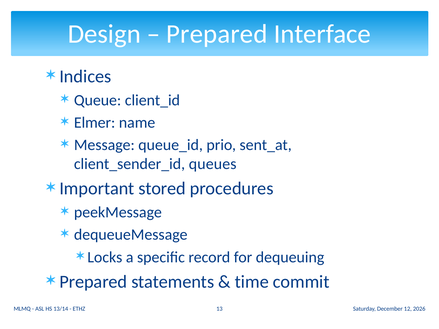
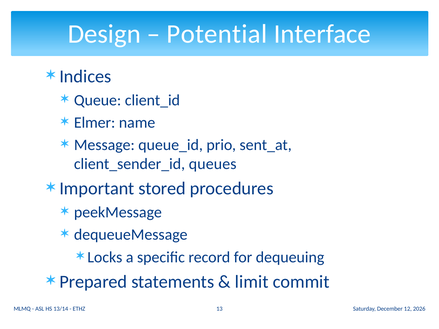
Prepared: Prepared -> Potential (217, 34)
time: time -> limit (252, 282)
